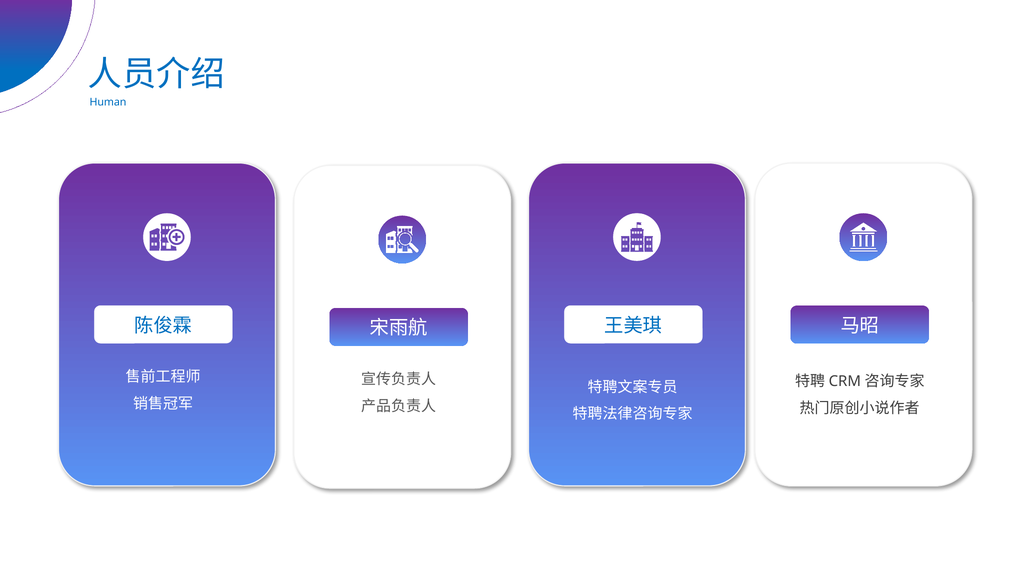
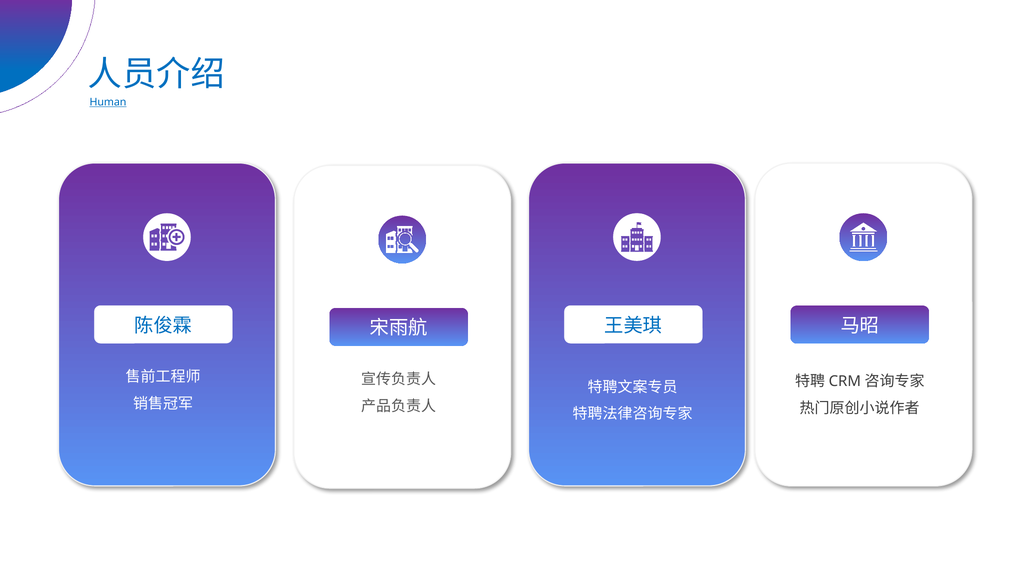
Human underline: none -> present (108, 102)
